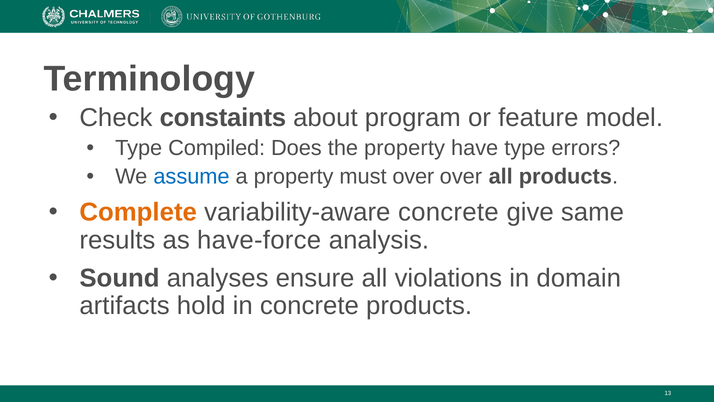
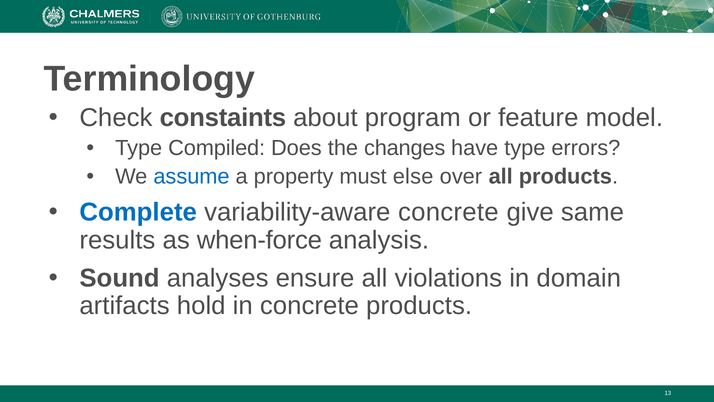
the property: property -> changes (405, 148)
must over: over -> else (413, 177)
Complete colour: orange -> blue (138, 212)
have-force: have-force -> when-force (259, 240)
